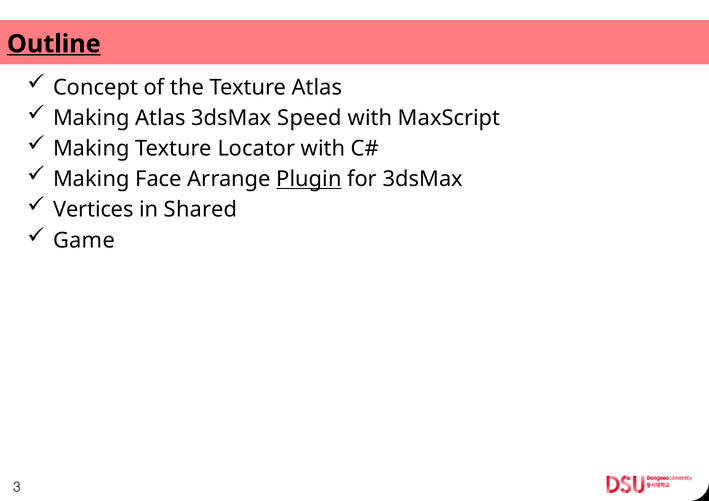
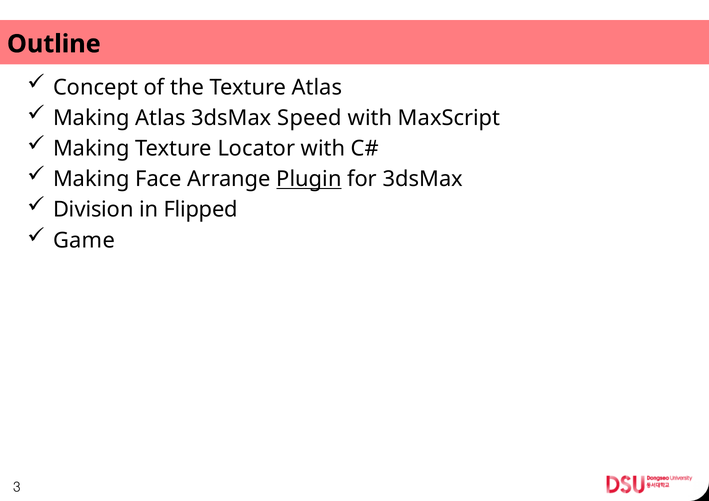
Outline underline: present -> none (54, 44)
Vertices: Vertices -> Division (93, 210)
Shared: Shared -> Flipped (201, 210)
